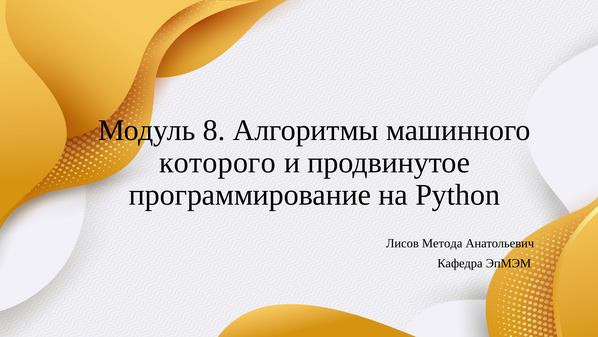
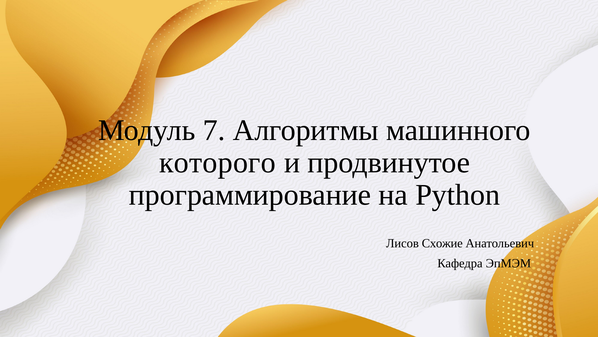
8: 8 -> 7 (214, 130)
Метода: Метода -> Схожие (442, 243)
